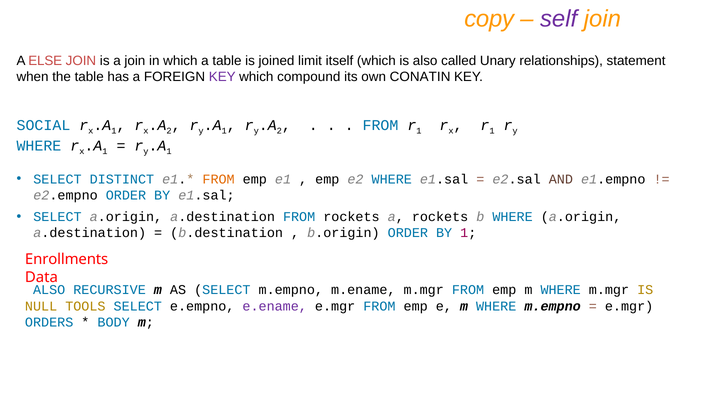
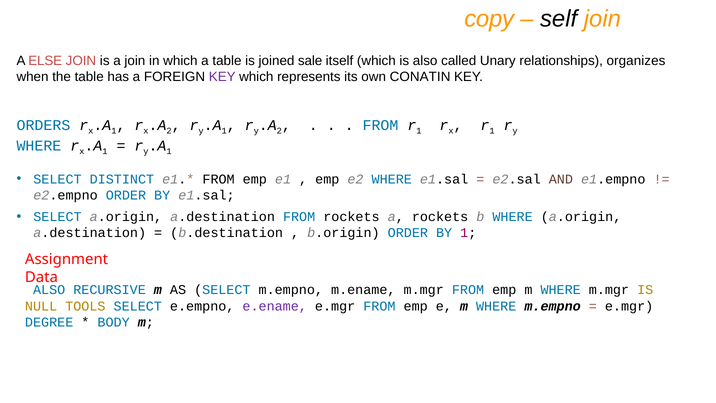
self colour: purple -> black (559, 19)
limit: limit -> sale (310, 61)
statement: statement -> organizes (636, 61)
compound: compound -> represents (309, 77)
SOCIAL: SOCIAL -> ORDERS (43, 125)
FROM colour: orange -> black (219, 179)
Enrollments: Enrollments -> Assignment (67, 259)
ORDERS: ORDERS -> DEGREE (49, 322)
